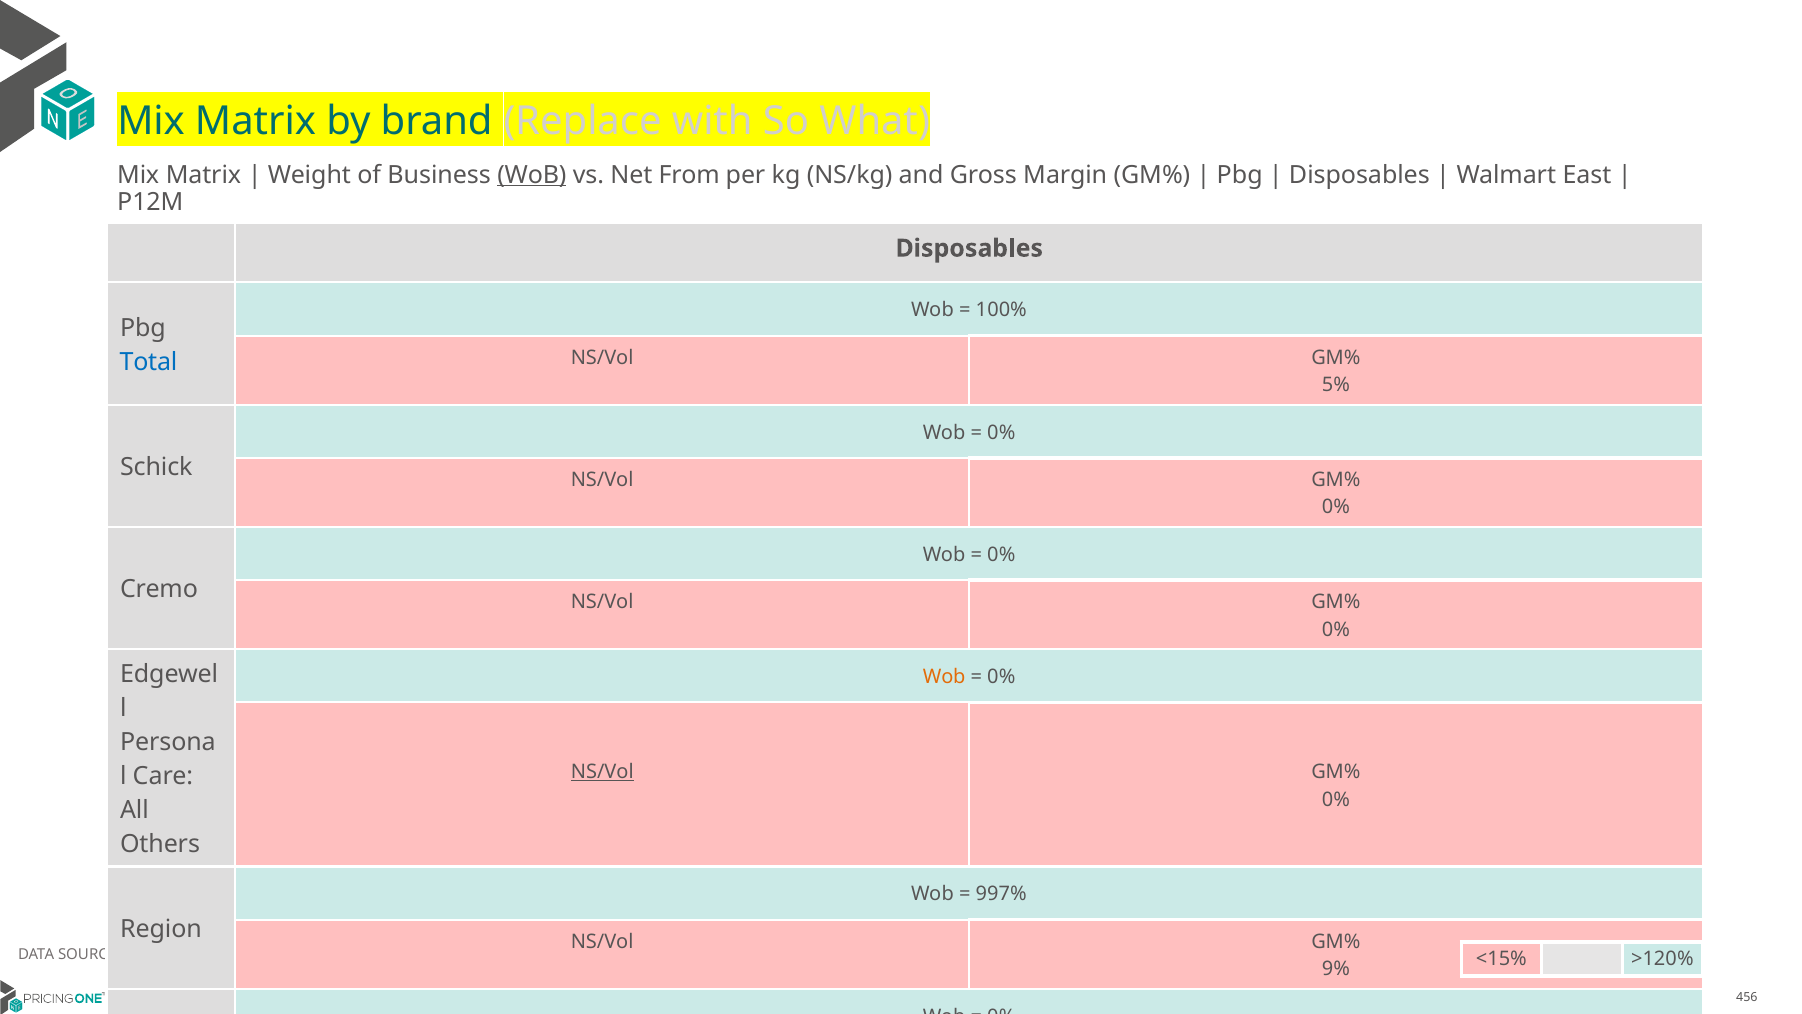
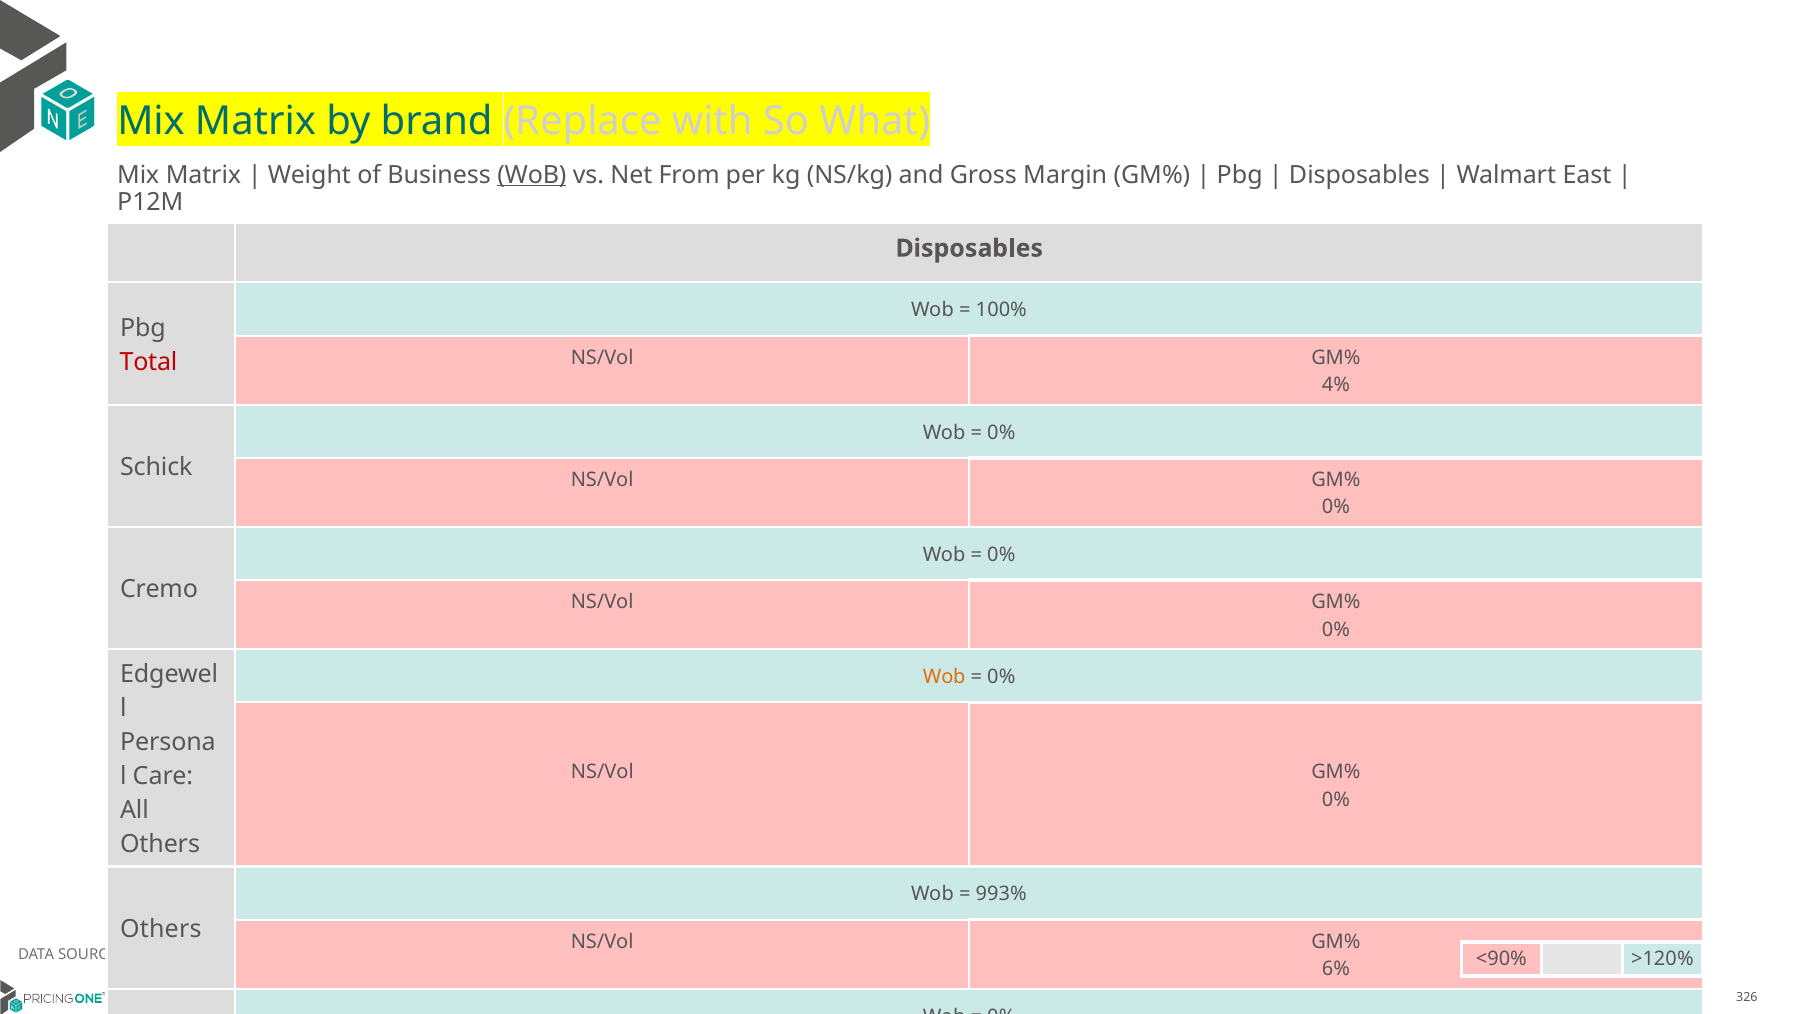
Total colour: blue -> red (148, 362)
5%: 5% -> 4% (1336, 385)
NS/Vol underline: present -> none (602, 772)
997%: 997% -> 993% (1001, 894)
Region: Region -> Others (161, 929)
<15%: <15% -> <90% (1501, 959)
9%: 9% -> 6% (1336, 969)
456: 456 -> 326 (1747, 997)
